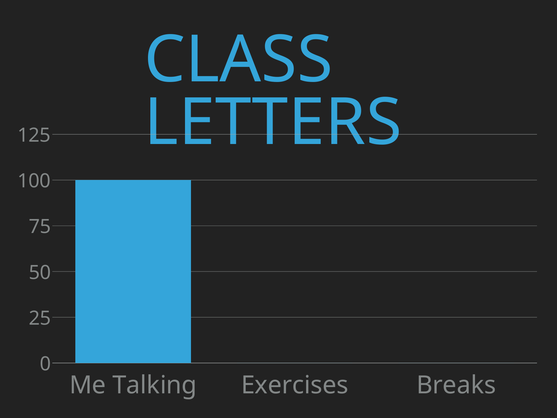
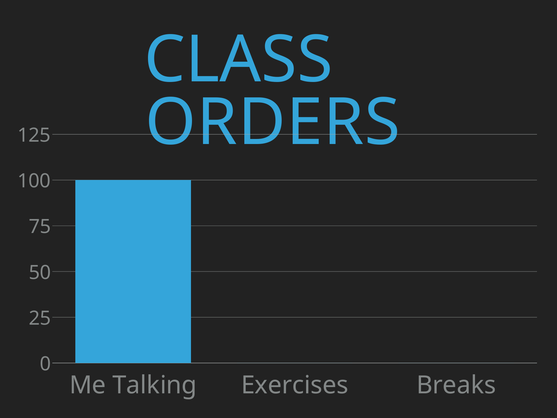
LETTERS: LETTERS -> ORDERS (273, 122)
